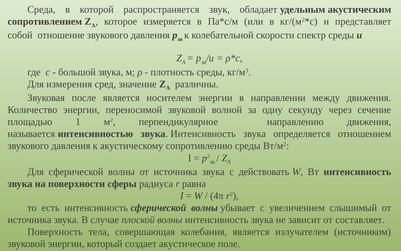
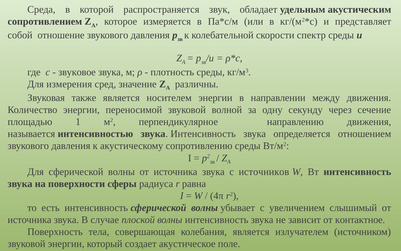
большой: большой -> звуковое (77, 72)
после: после -> также (84, 98)
действовать: действовать -> источников (264, 171)
составляет: составляет -> контактное (360, 220)
